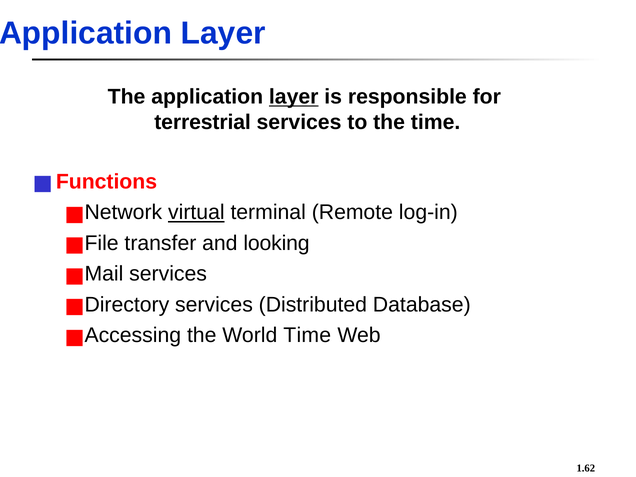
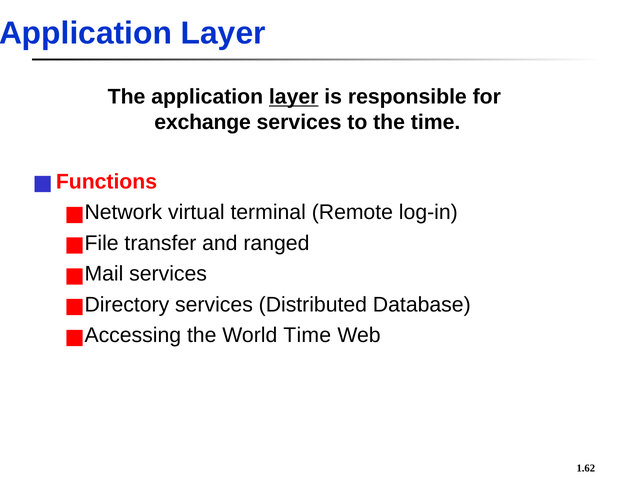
terrestrial: terrestrial -> exchange (203, 122)
virtual underline: present -> none (196, 212)
looking: looking -> ranged (276, 243)
